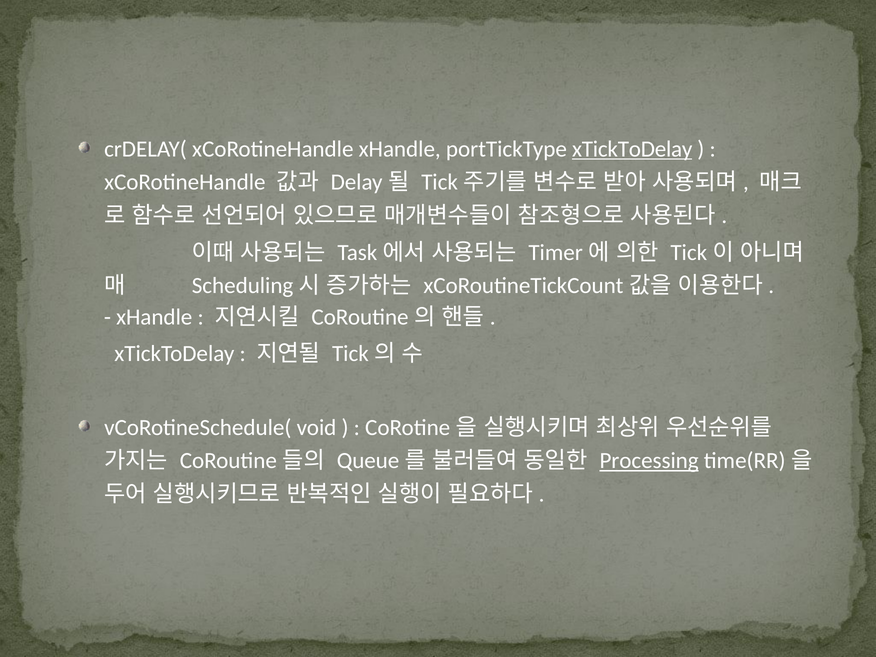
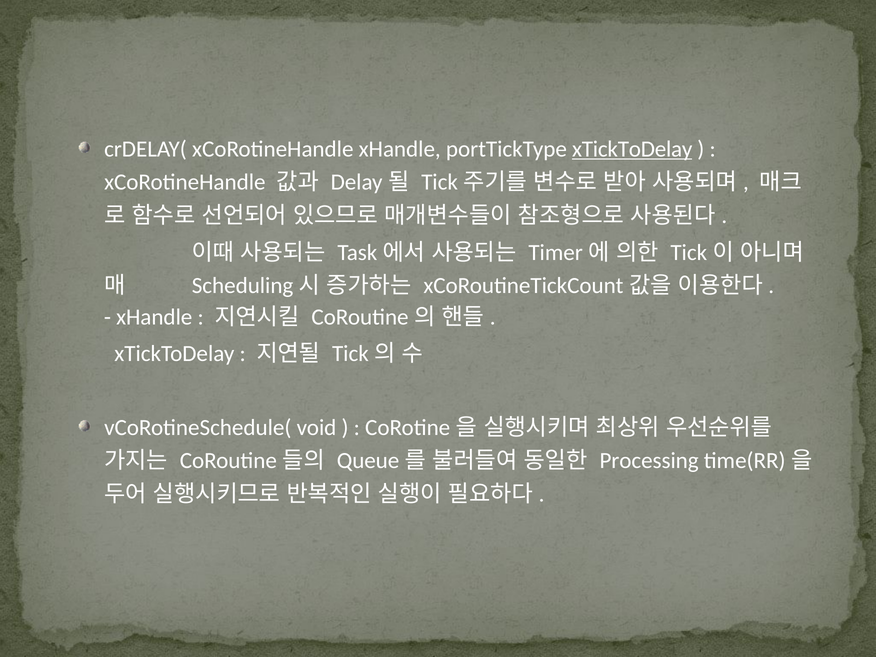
Processing underline: present -> none (649, 461)
